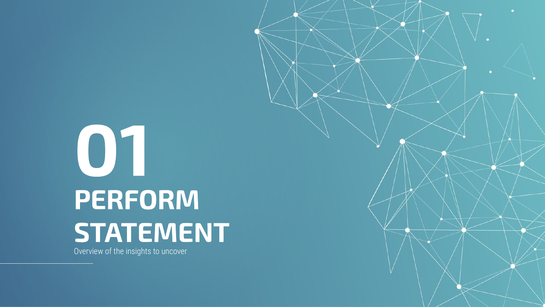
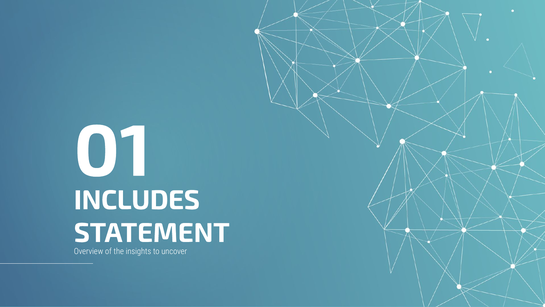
PERFORM: PERFORM -> INCLUDES (137, 200)
